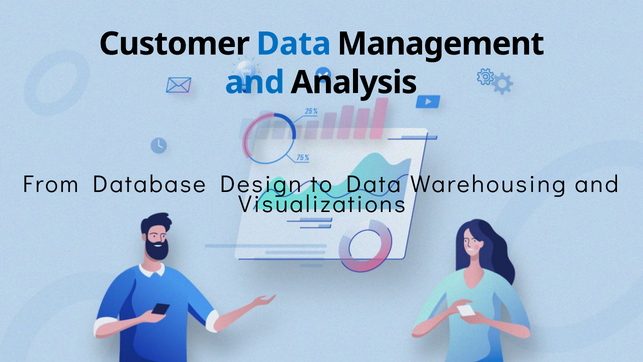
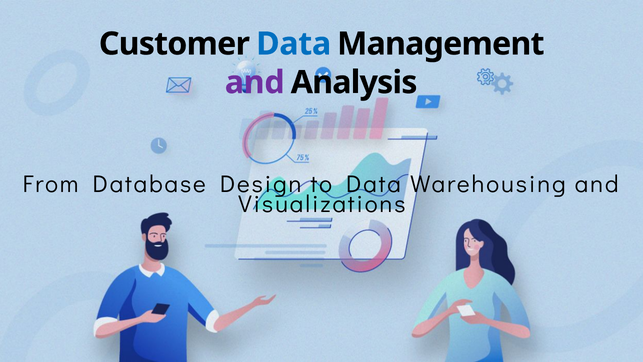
and colour: blue -> purple (255, 82)
